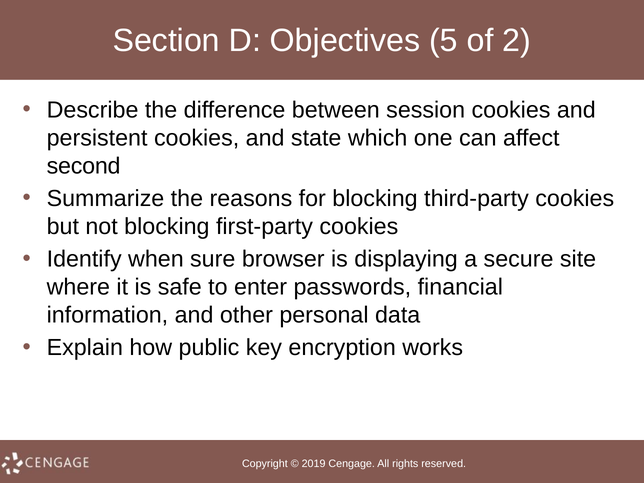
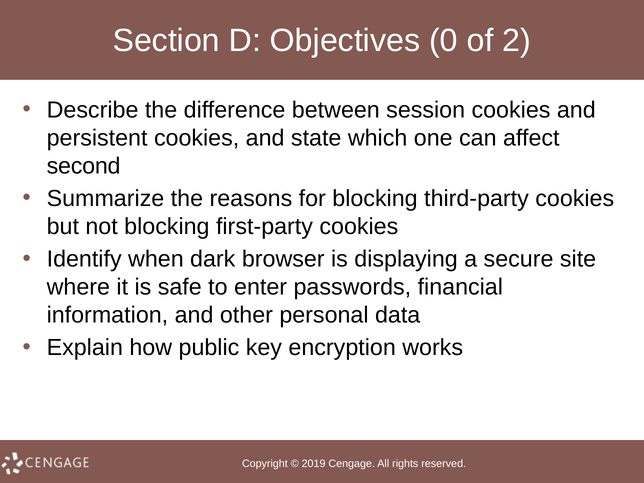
5: 5 -> 0 (443, 41)
sure: sure -> dark (213, 259)
